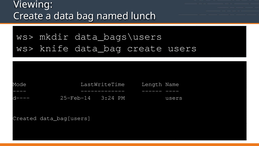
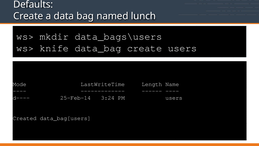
Viewing: Viewing -> Defaults (33, 4)
